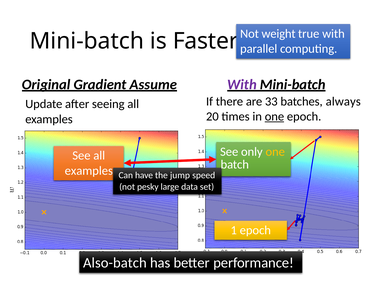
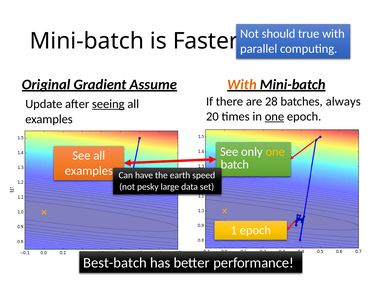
weight: weight -> should (279, 34)
With colour: purple -> orange (242, 84)
33: 33 -> 28 (271, 101)
seeing underline: none -> present (108, 104)
jump: jump -> earth (180, 175)
Also-batch: Also-batch -> Best-batch (115, 263)
